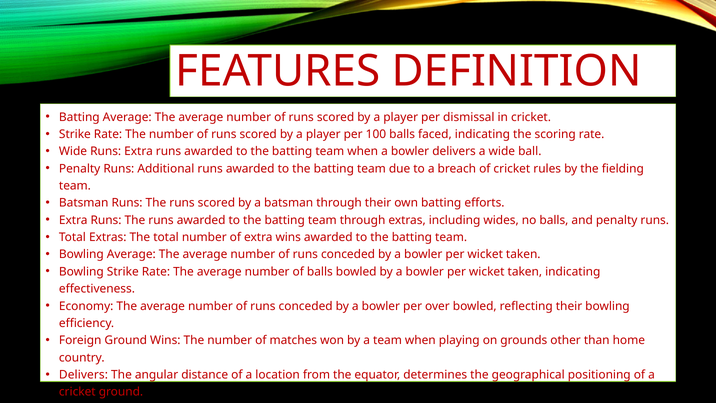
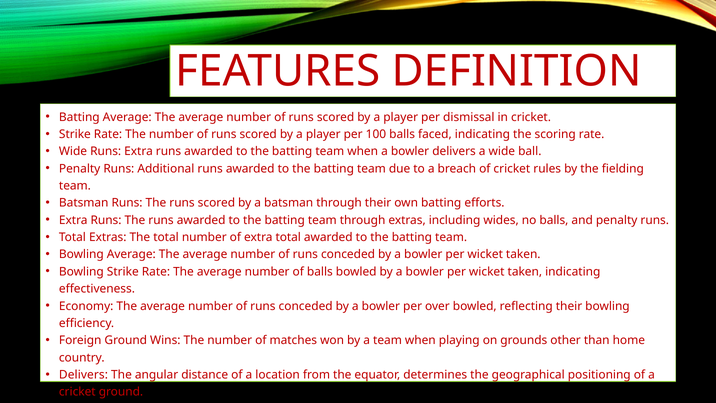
extra wins: wins -> total (288, 237)
